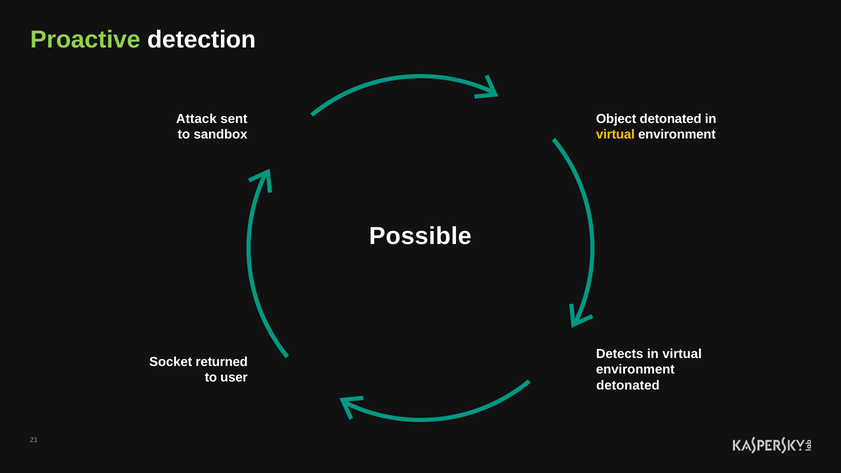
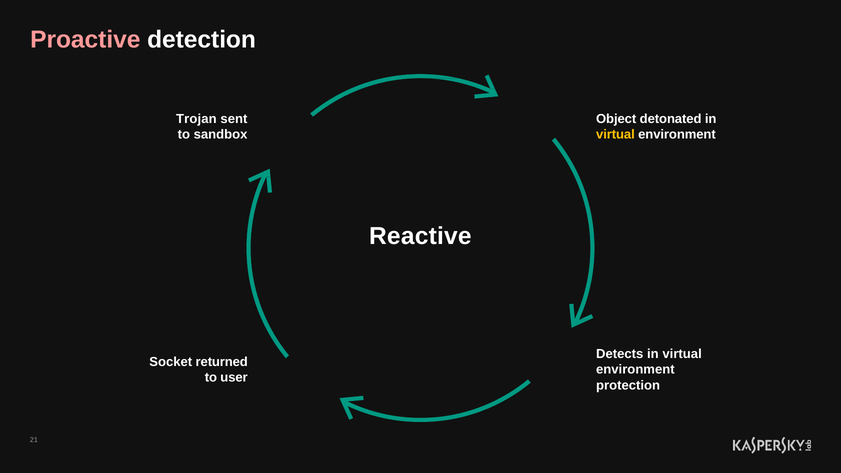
Proactive colour: light green -> pink (85, 39)
Attack: Attack -> Trojan (196, 119)
Possible: Possible -> Reactive (420, 236)
detonated: detonated -> protection (628, 385)
